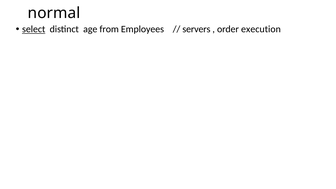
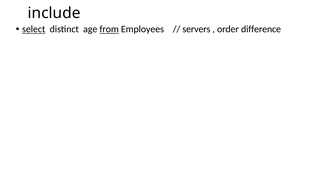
normal: normal -> include (54, 13)
from underline: none -> present (109, 29)
execution: execution -> difference (261, 29)
